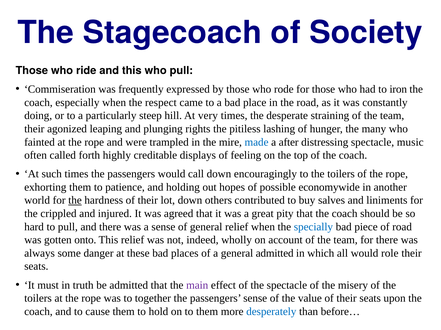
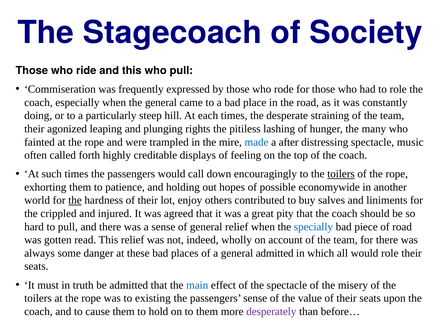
to iron: iron -> role (398, 89)
the respect: respect -> general (161, 103)
very: very -> each (208, 116)
toilers underline: none -> present (341, 174)
lot down: down -> enjoy (190, 201)
onto: onto -> read (85, 241)
main colour: purple -> blue (197, 286)
together: together -> existing (153, 299)
desperately colour: blue -> purple (271, 312)
